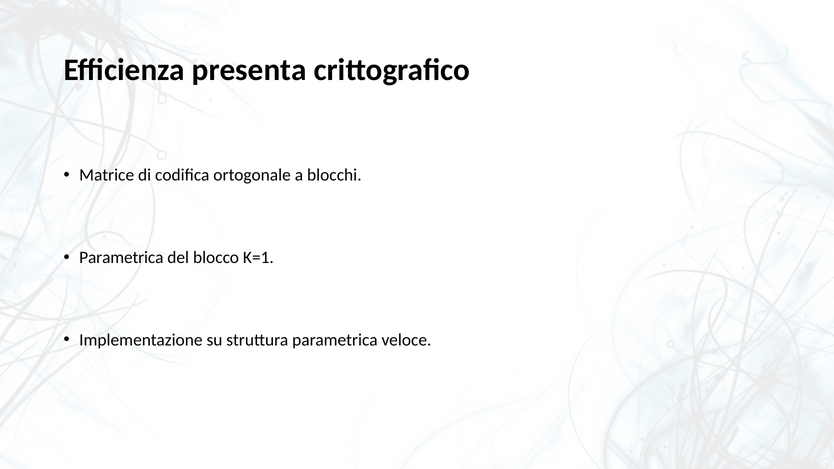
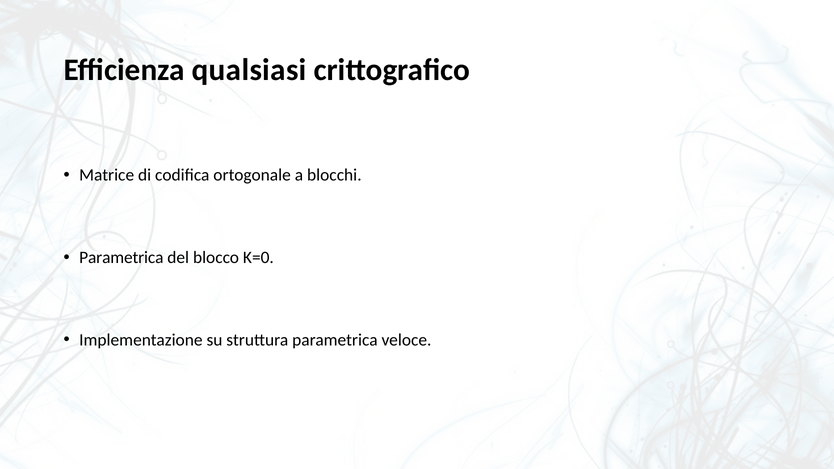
presenta: presenta -> qualsiasi (249, 70)
K=1: K=1 -> K=0 (258, 258)
